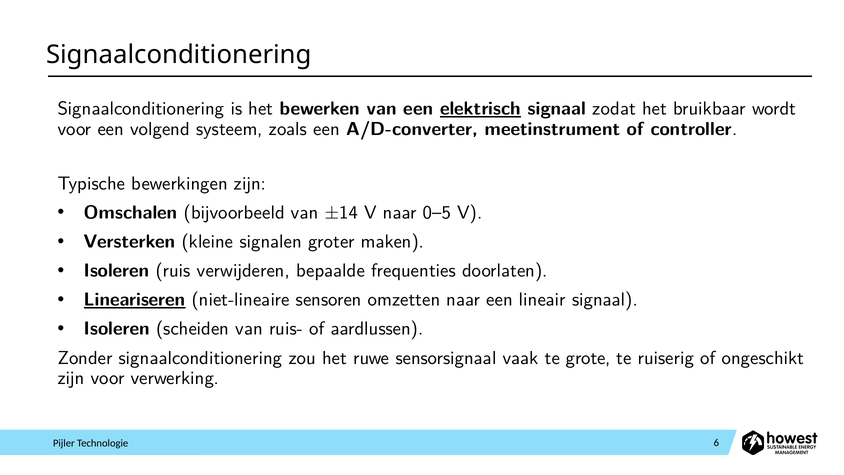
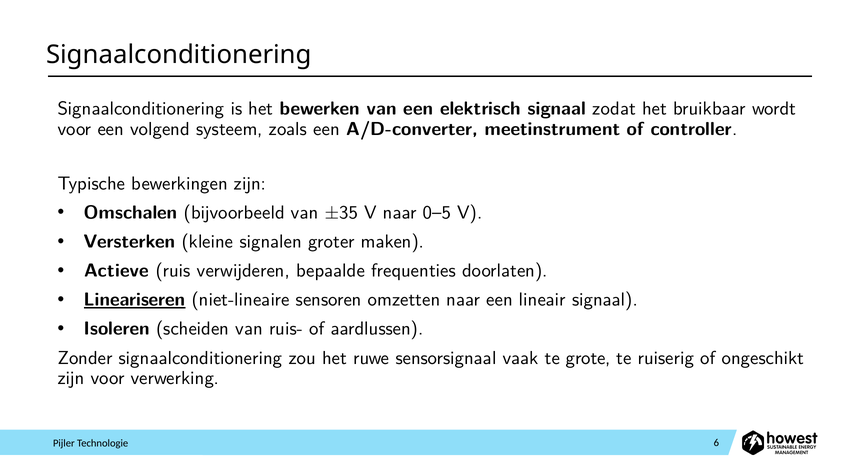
elektrisch underline: present -> none (480, 109)
±14: ±14 -> ±35 (341, 212)
Isoleren: Isoleren -> Actieve (117, 270)
